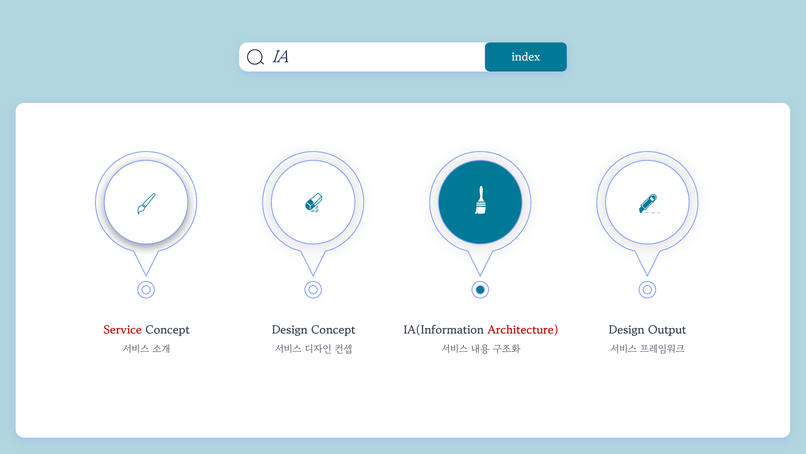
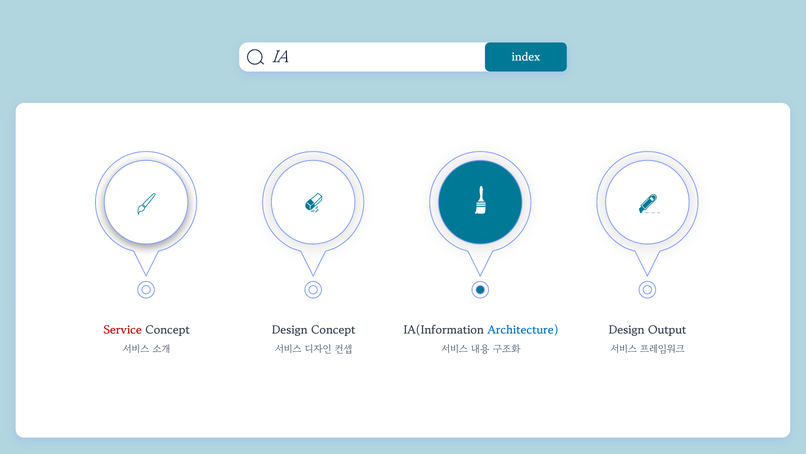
Architecture colour: red -> blue (523, 330)
